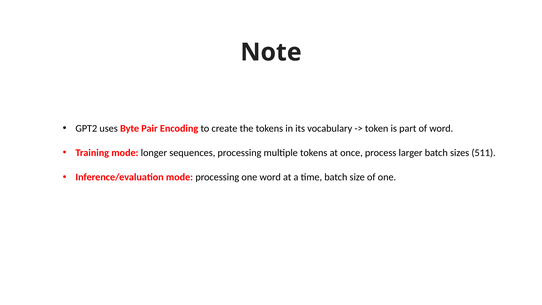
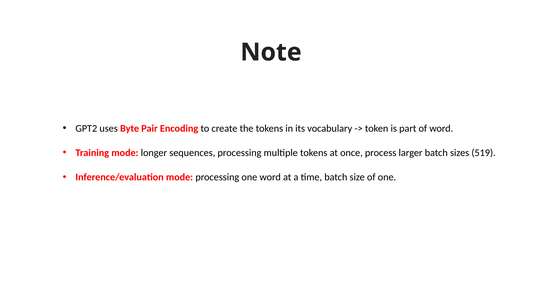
511: 511 -> 519 (484, 153)
